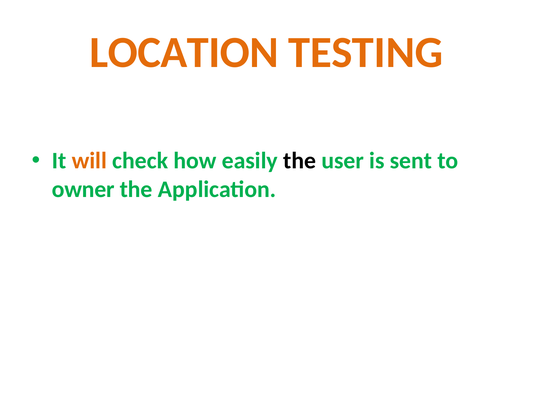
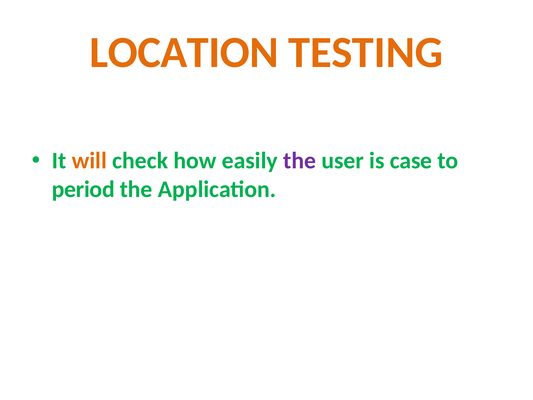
the colour: black -> purple (300, 161)
sent: sent -> case (411, 161)
owner: owner -> period (83, 189)
